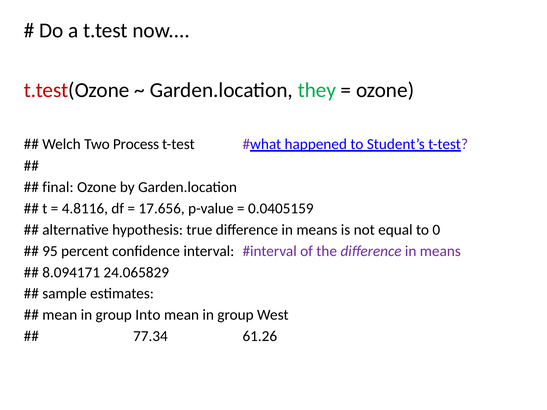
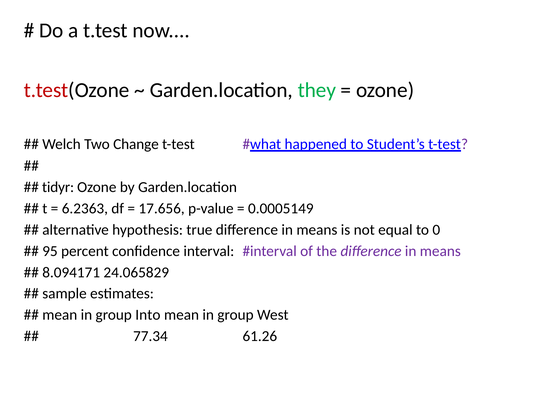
Process: Process -> Change (136, 144)
final: final -> tidyr (58, 187)
4.8116: 4.8116 -> 6.2363 (85, 209)
0.0405159: 0.0405159 -> 0.0005149 (281, 209)
